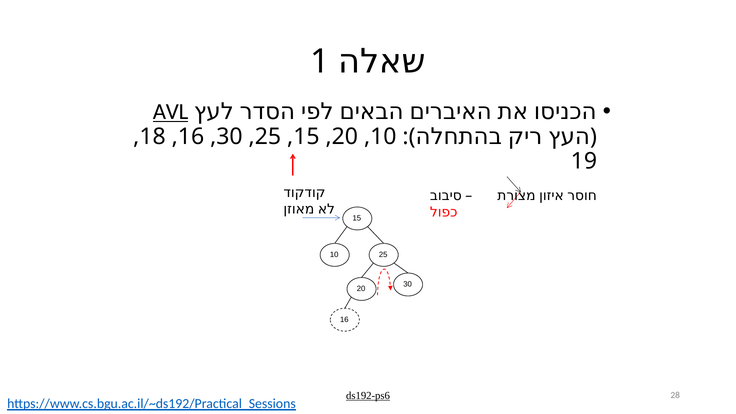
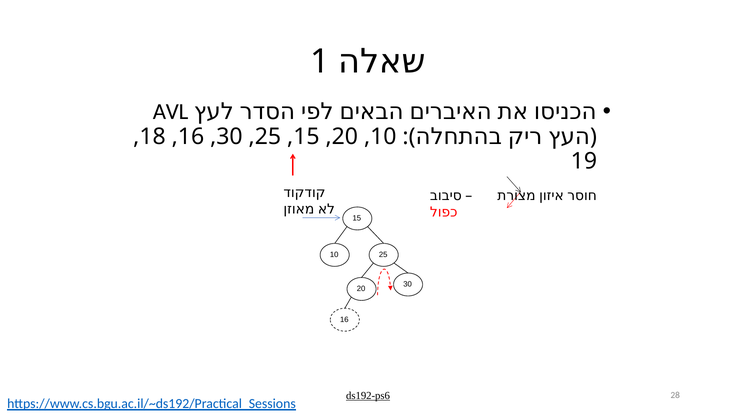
AVL underline: present -> none (171, 112)
